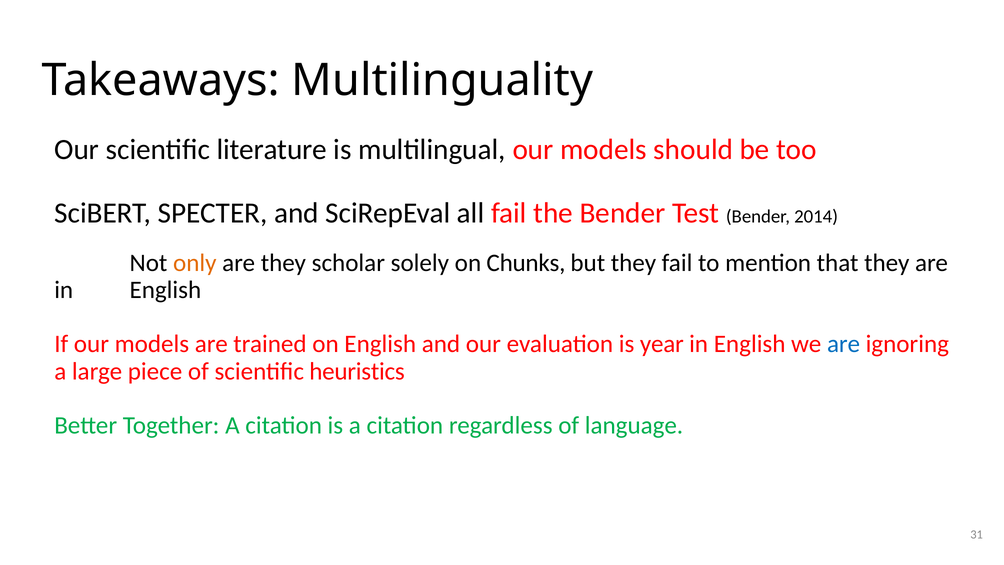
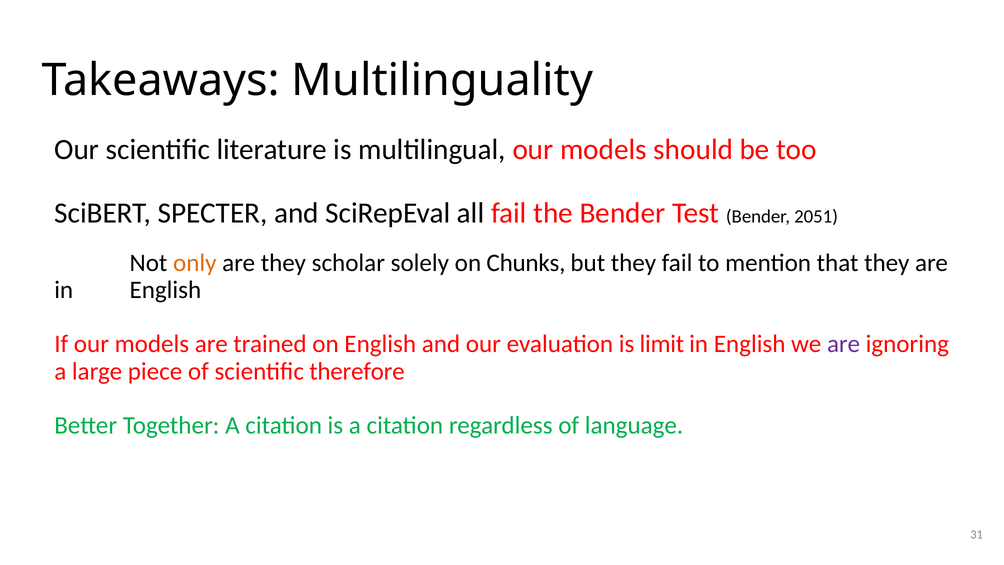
2014: 2014 -> 2051 (816, 216)
year: year -> limit (662, 344)
are colour: blue -> purple (844, 344)
heuristics: heuristics -> therefore (357, 371)
